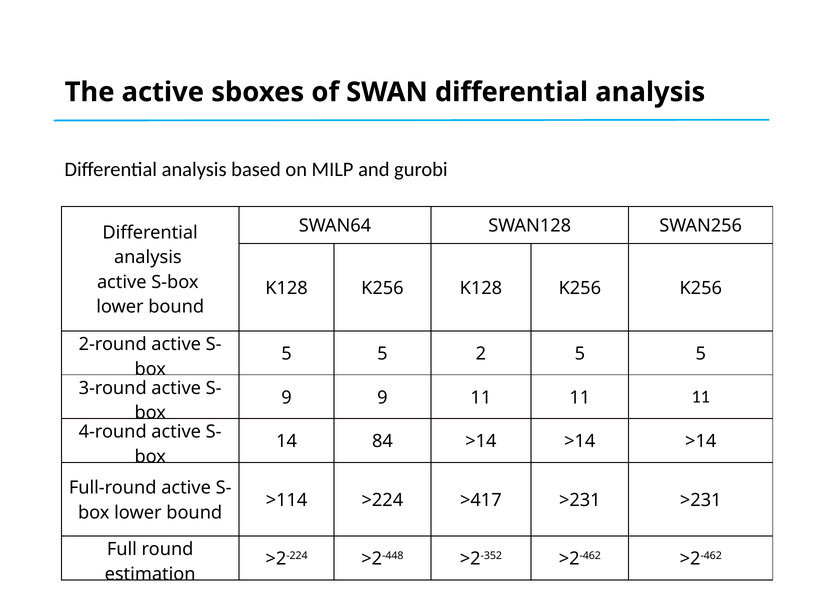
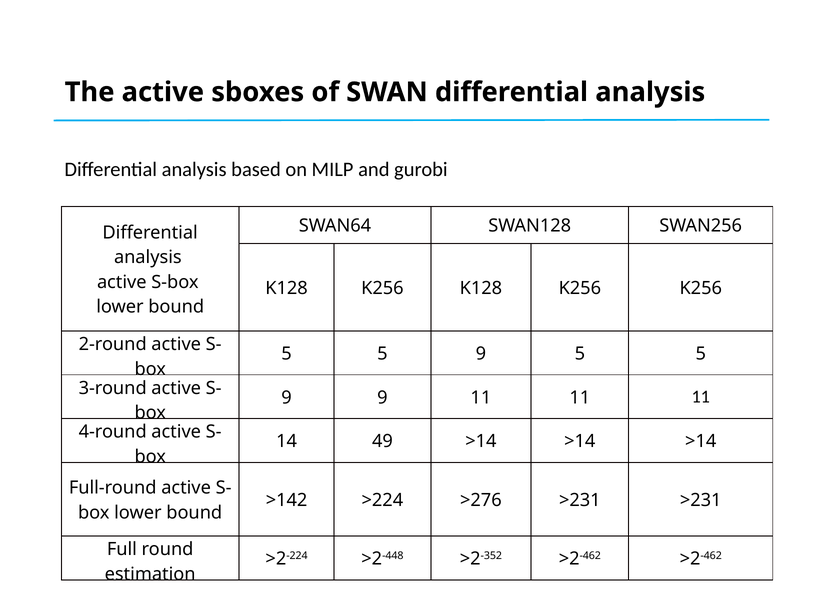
5 2: 2 -> 9 (481, 354)
84: 84 -> 49 (382, 441)
>114: >114 -> >142 (287, 500)
>417: >417 -> >276 (481, 500)
